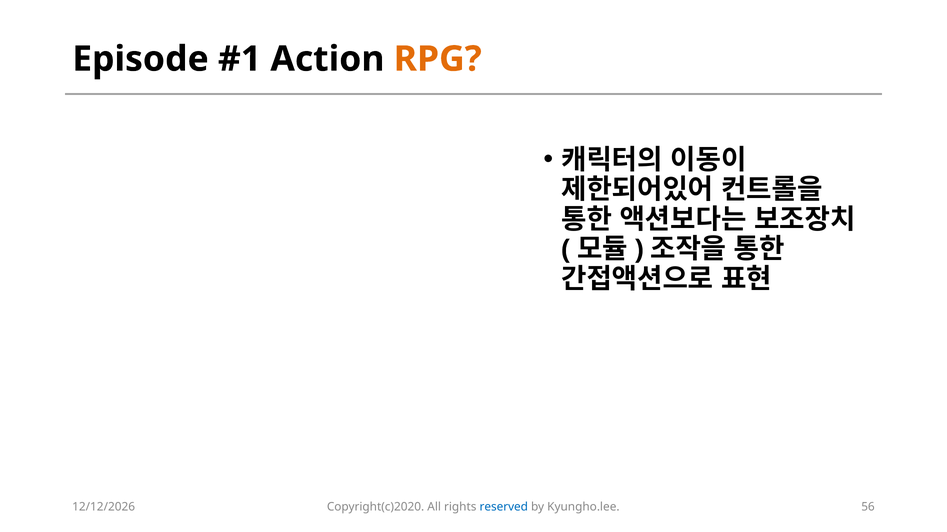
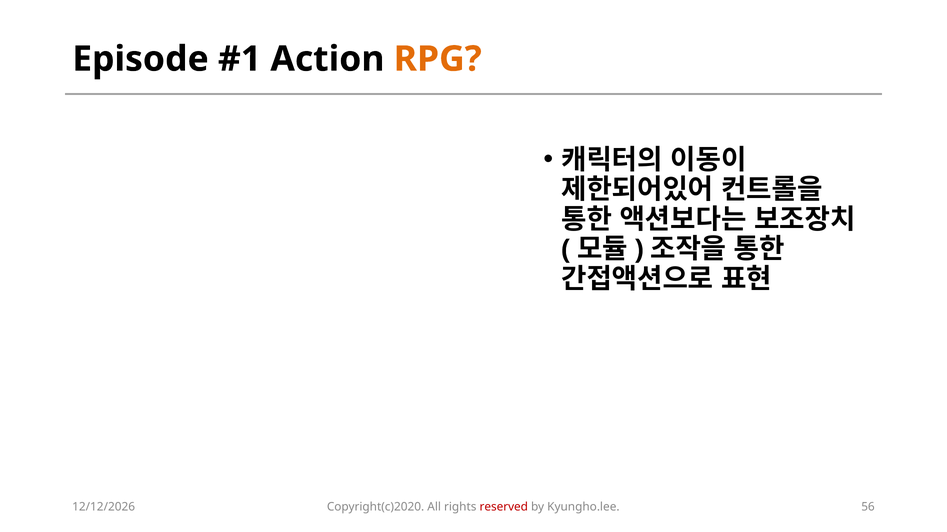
reserved colour: blue -> red (504, 508)
